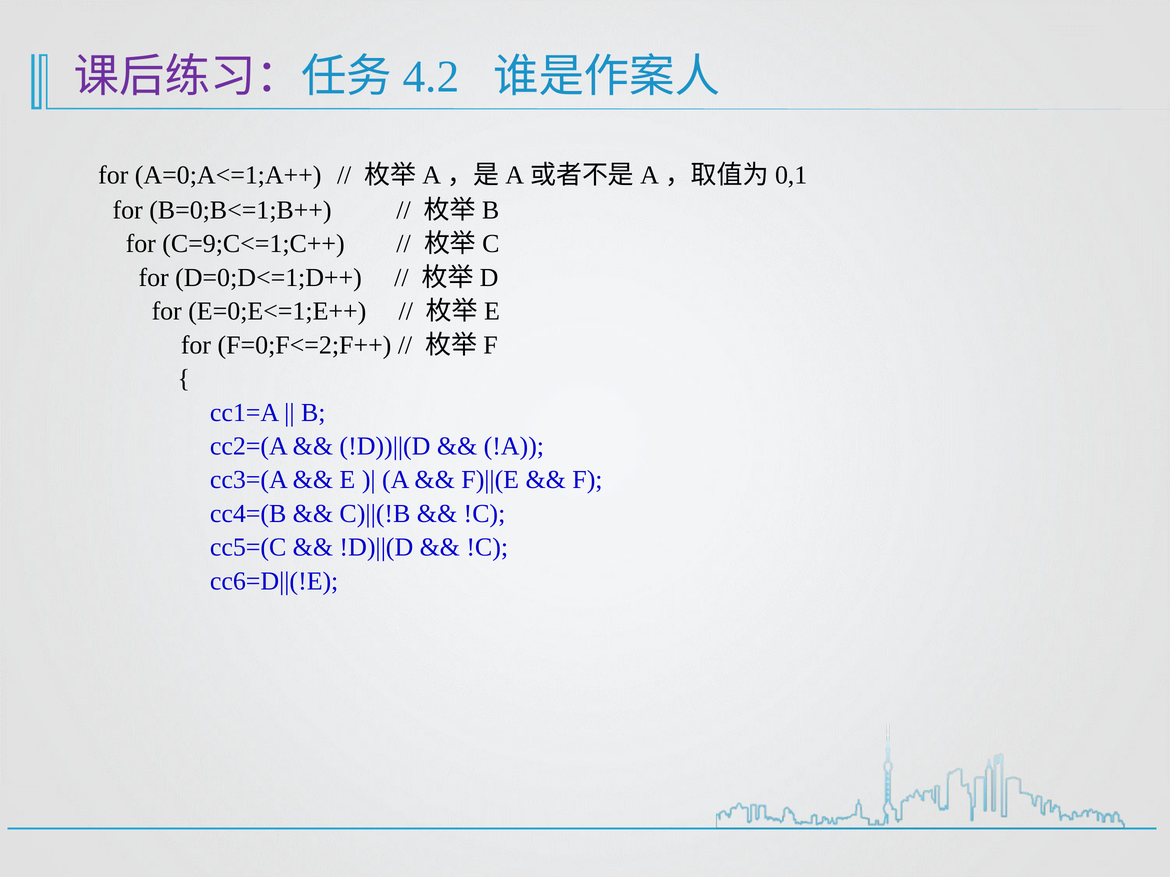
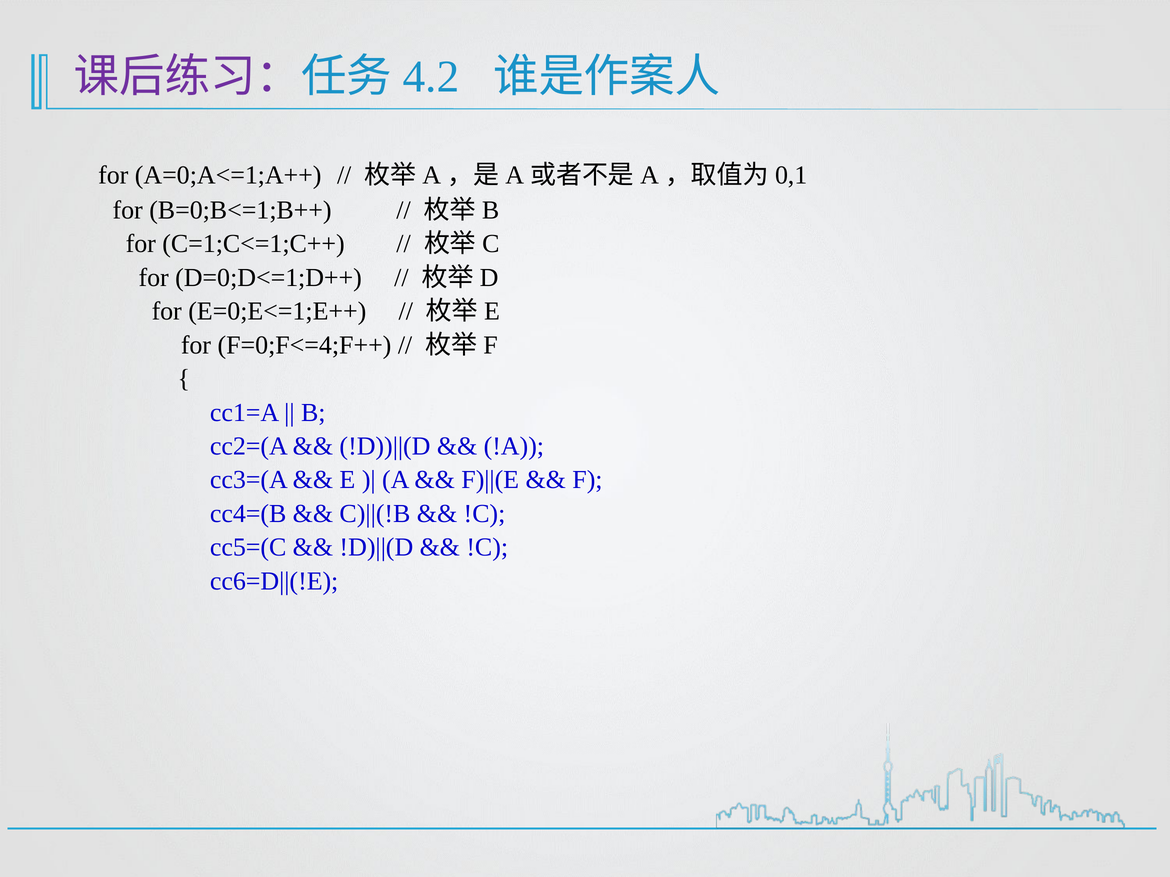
C=9;C<=1;C++: C=9;C<=1;C++ -> C=1;C<=1;C++ (254, 244)
F=0;F<=2;F++: F=0;F<=2;F++ -> F=0;F<=4;F++ (304, 345)
